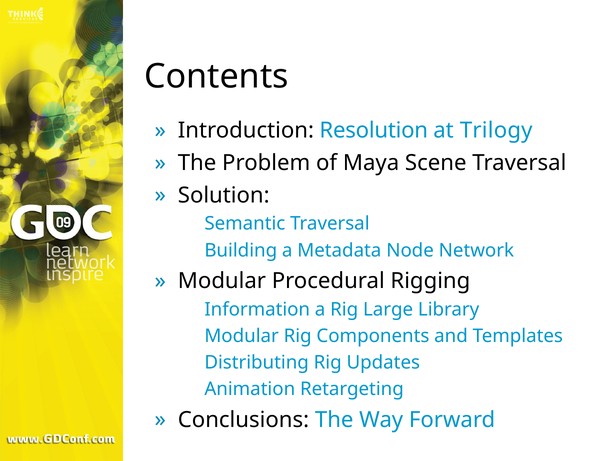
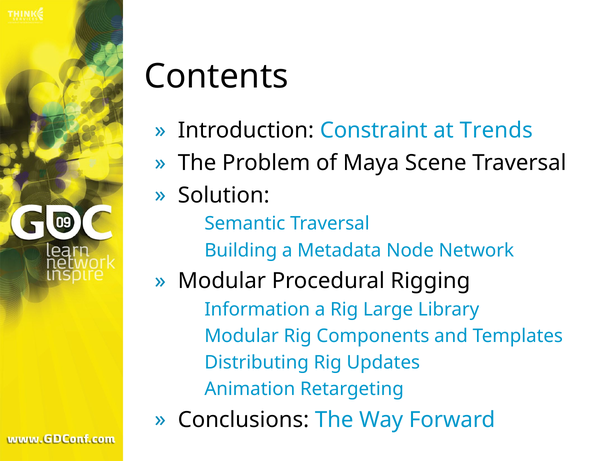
Resolution: Resolution -> Constraint (374, 130)
Trilogy: Trilogy -> Trends (496, 130)
